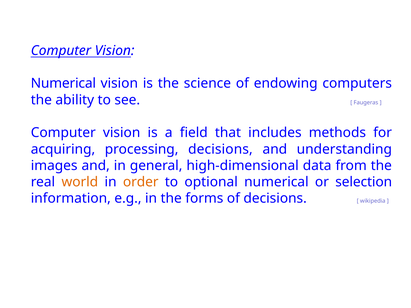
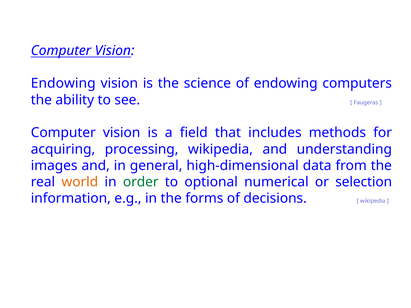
Numerical: Numerical -> Endowing (63, 84)
processing decisions: decisions -> wikipedia (220, 149)
order colour: orange -> green (141, 182)
